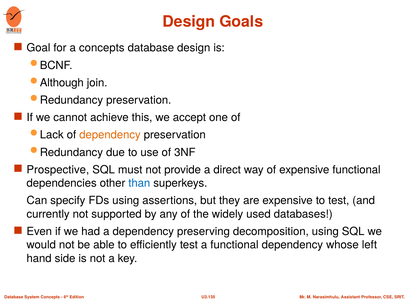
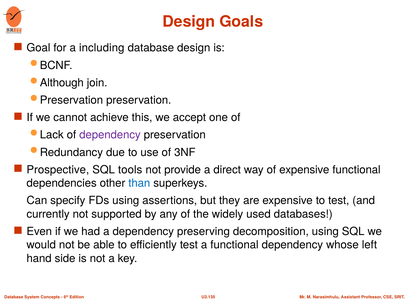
a concepts: concepts -> including (102, 48)
Redundancy: Redundancy -> Preservation (71, 100)
dependency colour: orange -> purple (110, 135)
must: must -> tools (130, 170)
